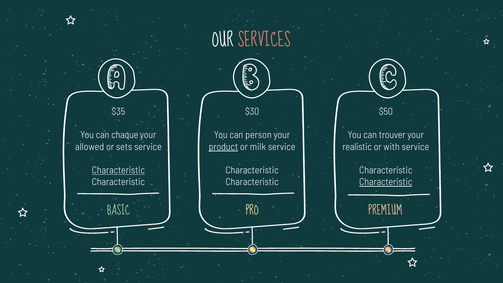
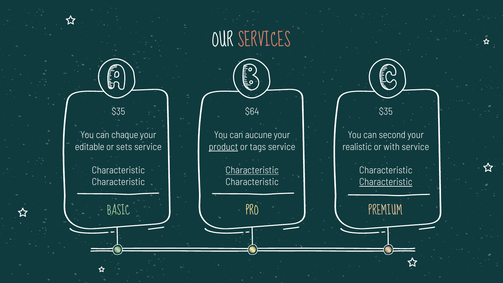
$30: $30 -> $64 (252, 112)
$50: $50 -> $35 (386, 112)
person: person -> aucune (259, 135)
trouver: trouver -> second (392, 135)
allowed: allowed -> editable (90, 147)
milk: milk -> tags (258, 147)
Characteristic underline: present -> none (118, 170)
Characteristic underline: none -> present (252, 170)
